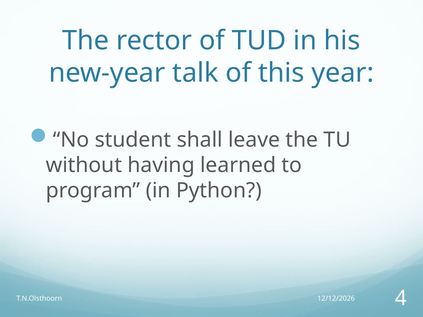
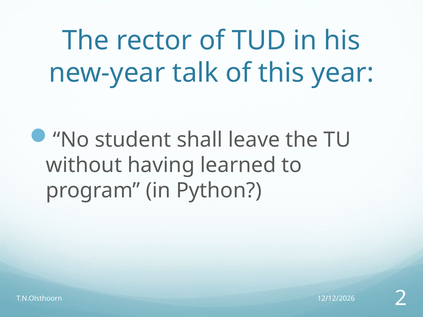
4: 4 -> 2 (401, 298)
